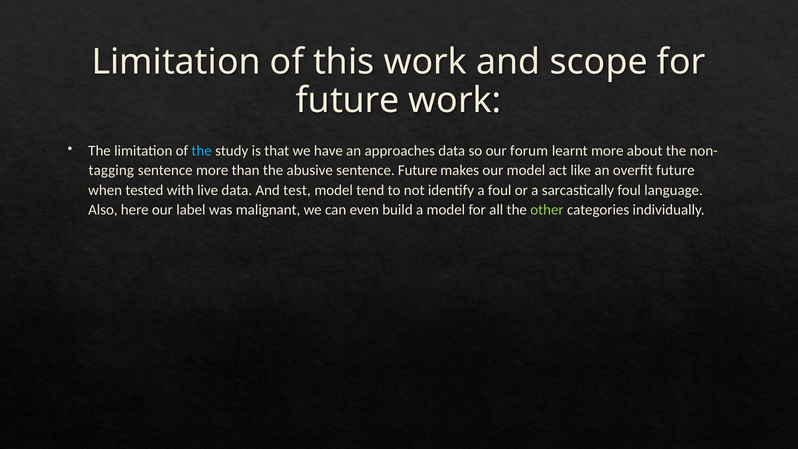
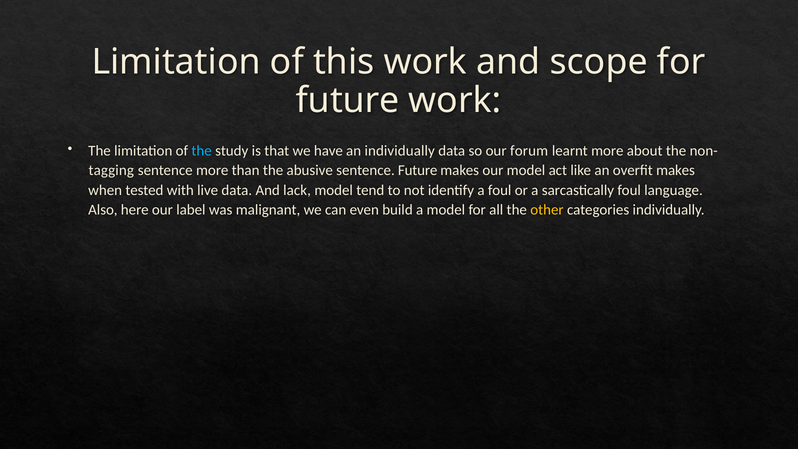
an approaches: approaches -> individually (400, 151)
overfit future: future -> makes (676, 170)
test: test -> lack (297, 190)
other colour: light green -> yellow (547, 210)
